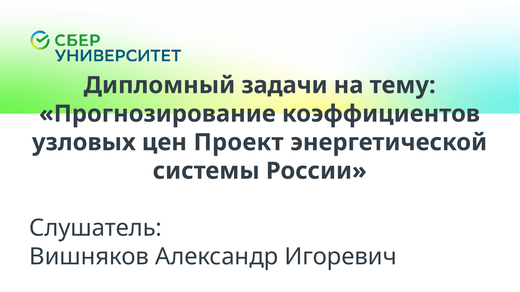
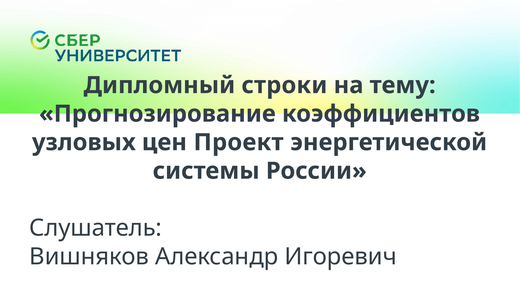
задачи: задачи -> строки (284, 85)
